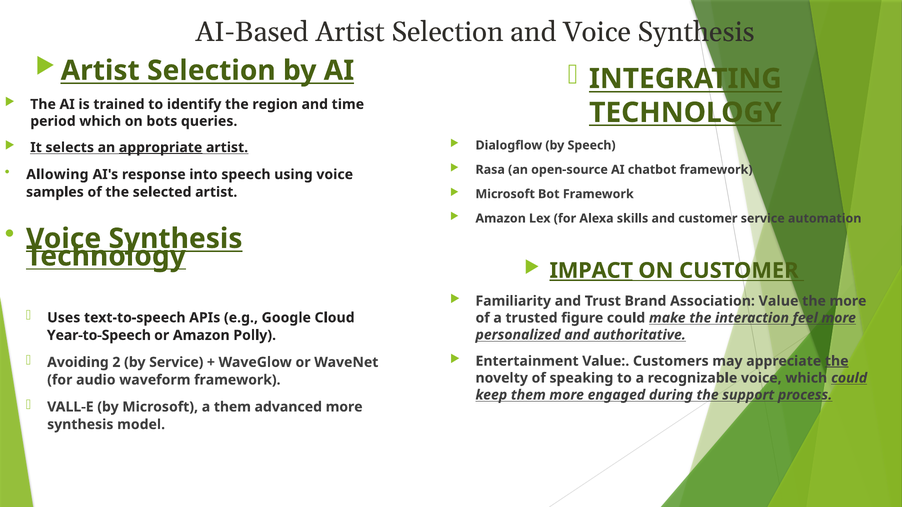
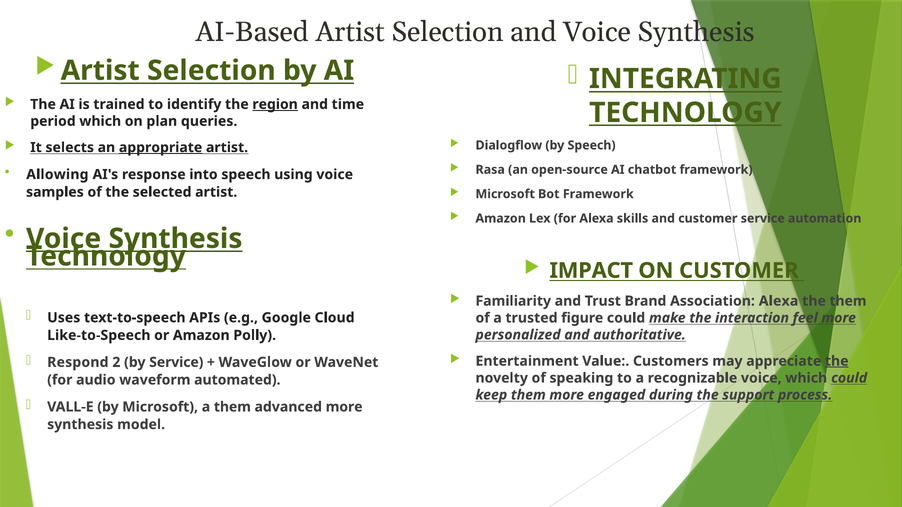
region underline: none -> present (275, 104)
bots: bots -> plan (162, 121)
IMPACT underline: present -> none (591, 271)
Association Value: Value -> Alexa (779, 301)
the more: more -> them (848, 301)
Year-to-Speech: Year-to-Speech -> Like-to-Speech (99, 336)
Avoiding: Avoiding -> Respond (78, 363)
waveform framework: framework -> automated (237, 380)
